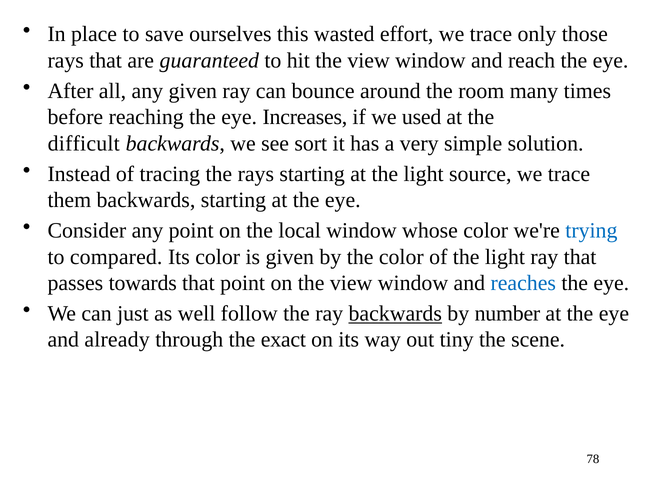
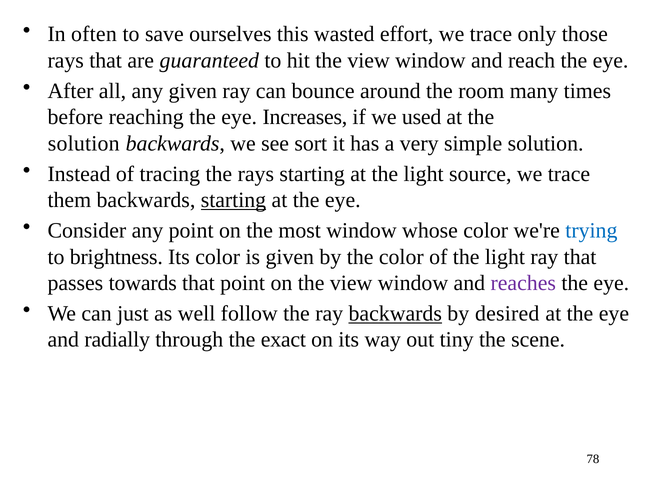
place: place -> often (94, 34)
difficult: difficult -> solution (84, 143)
starting underline: none -> present (233, 200)
local: local -> most (300, 231)
compared: compared -> brightness (116, 257)
reaches colour: blue -> purple (523, 283)
number: number -> desired (507, 314)
already: already -> radially (117, 340)
